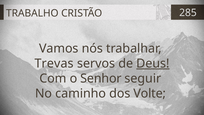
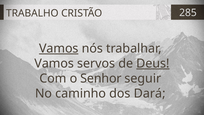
Vamos underline: none -> present (59, 48)
Trevas: Trevas -> Vamos (54, 63)
Volte: Volte -> Dará (150, 93)
